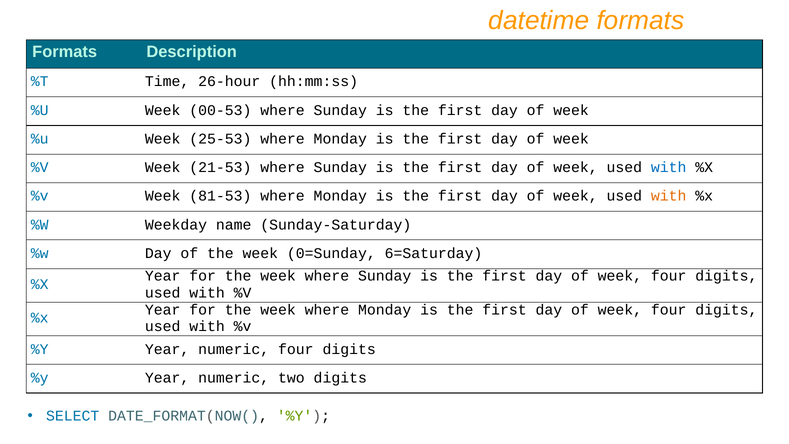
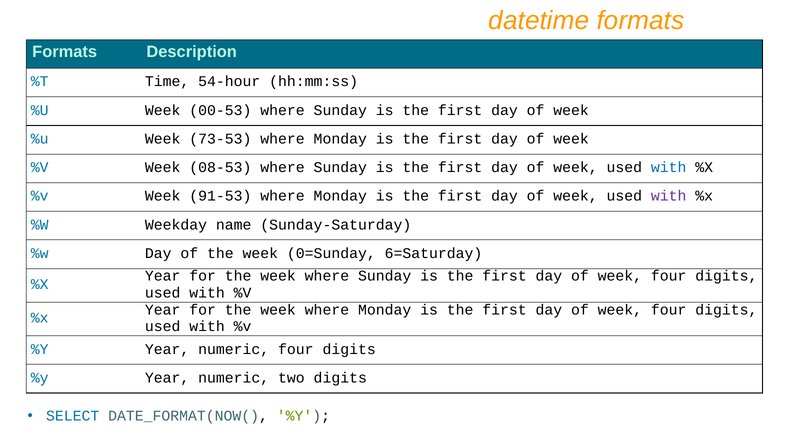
26-hour: 26-hour -> 54-hour (229, 82)
25-53: 25-53 -> 73-53 (220, 139)
21-53: 21-53 -> 08-53 (220, 167)
81-53: 81-53 -> 91-53 (220, 196)
with colour: orange -> purple (669, 196)
